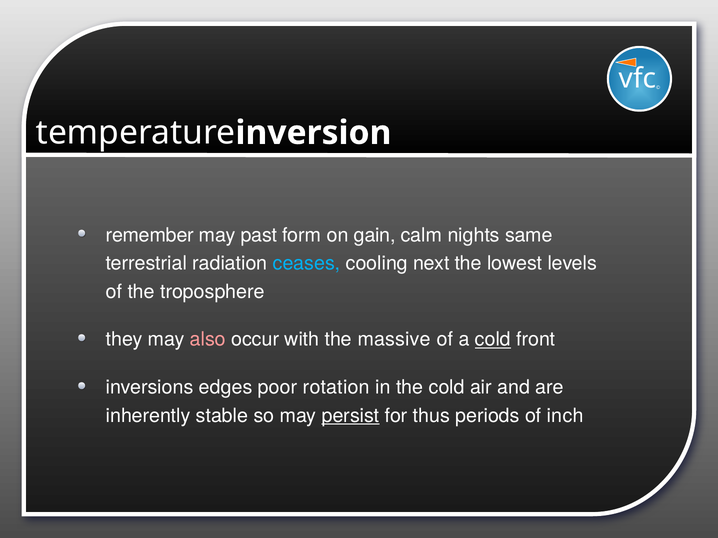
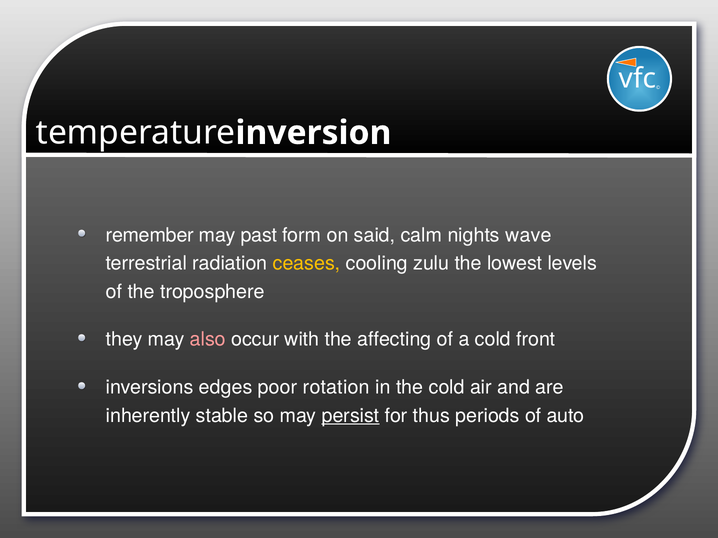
gain: gain -> said (375, 235)
same: same -> wave (529, 235)
ceases colour: light blue -> yellow (307, 264)
next: next -> zulu (431, 264)
massive: massive -> affecting (394, 340)
cold underline: present -> none (493, 340)
inch: inch -> auto (565, 416)
